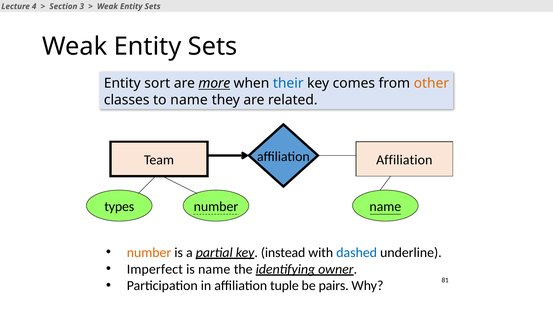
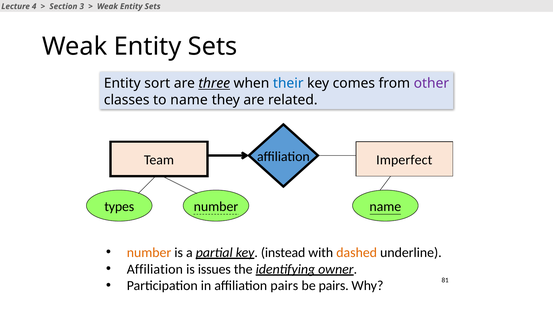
more: more -> three (214, 83)
other colour: orange -> purple (431, 83)
Affiliation: Affiliation -> Imperfect (404, 160)
dashed colour: blue -> orange (357, 253)
Imperfect: Imperfect -> Affiliation (155, 269)
is name: name -> issues (214, 269)
affiliation tuple: tuple -> pairs (284, 286)
